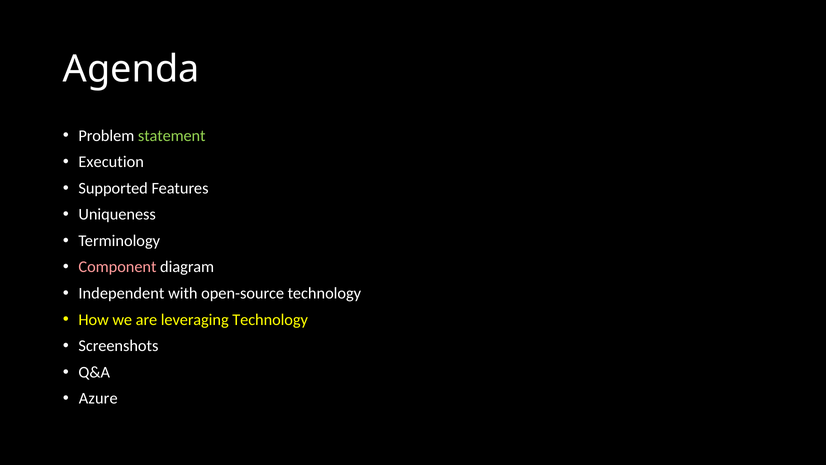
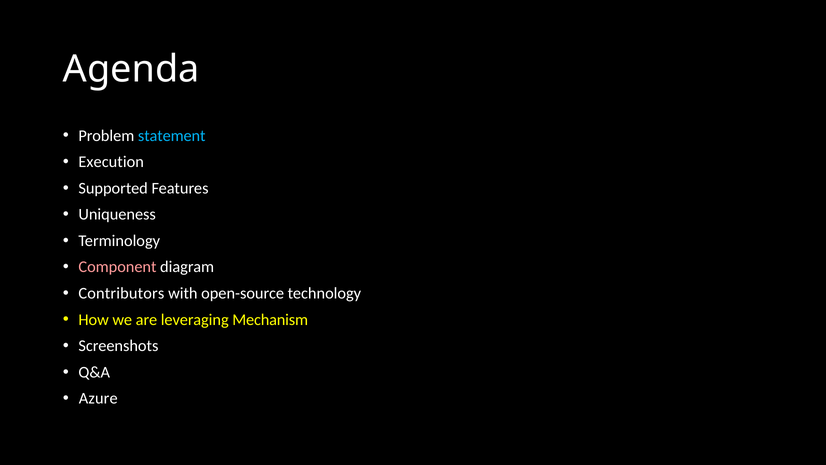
statement colour: light green -> light blue (172, 136)
Independent: Independent -> Contributors (121, 293)
leveraging Technology: Technology -> Mechanism (270, 319)
